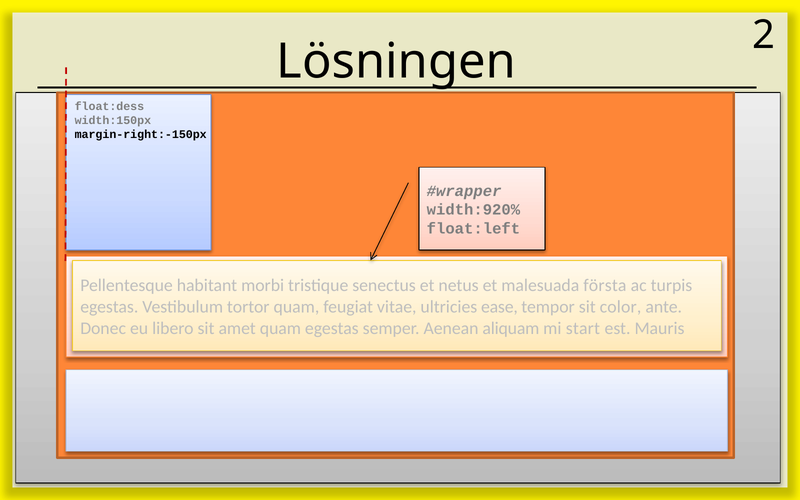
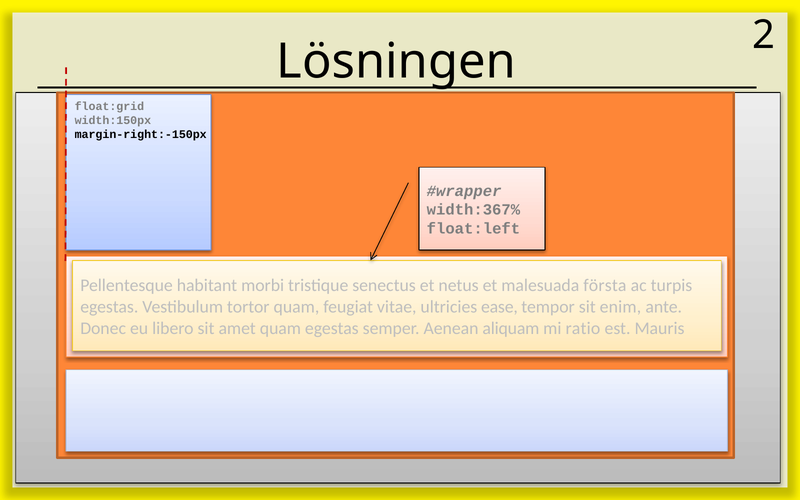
float:dess: float:dess -> float:grid (109, 106)
width:920%: width:920% -> width:367% (473, 210)
color: color -> enim (620, 307)
start: start -> ratio (583, 328)
